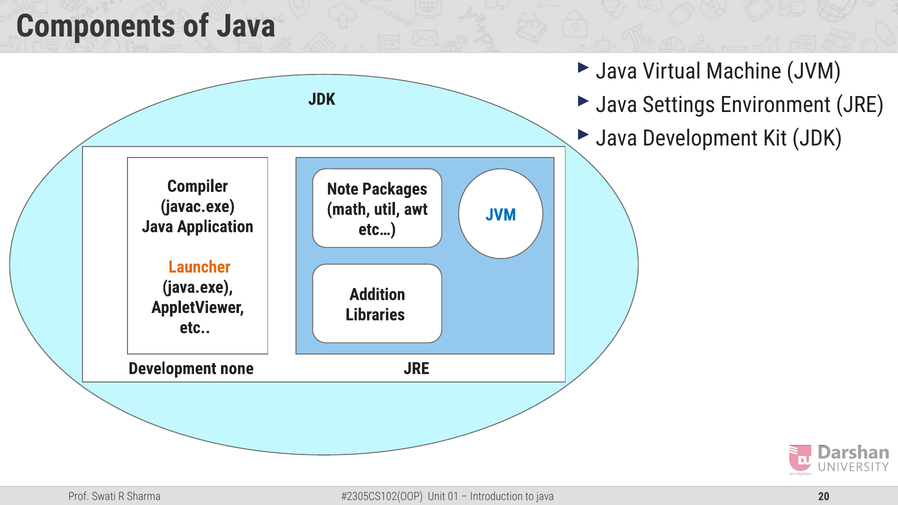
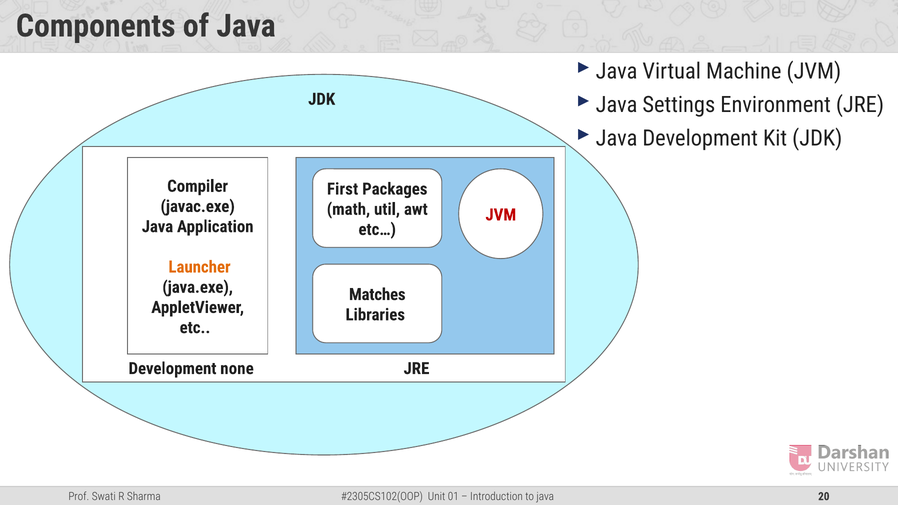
Note: Note -> First (343, 189)
JVM colour: blue -> red (501, 215)
Addition: Addition -> Matches (377, 295)
